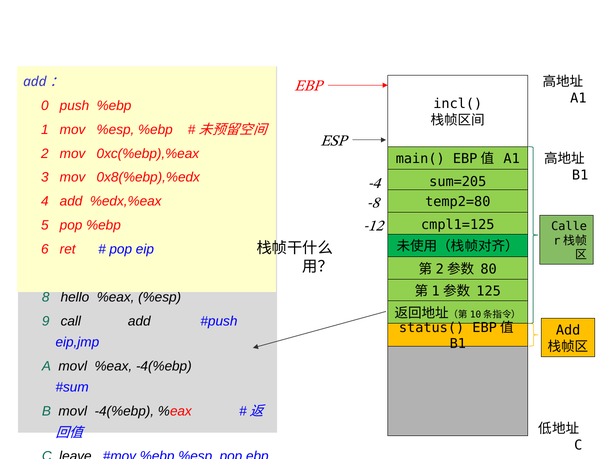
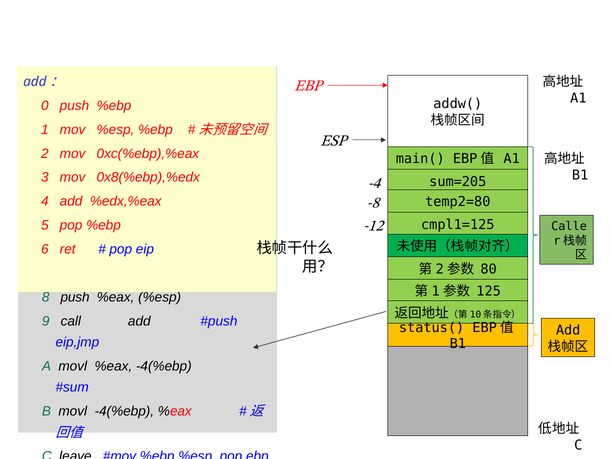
incl(: incl( -> addw( (458, 104)
8 hello: hello -> push (75, 297)
